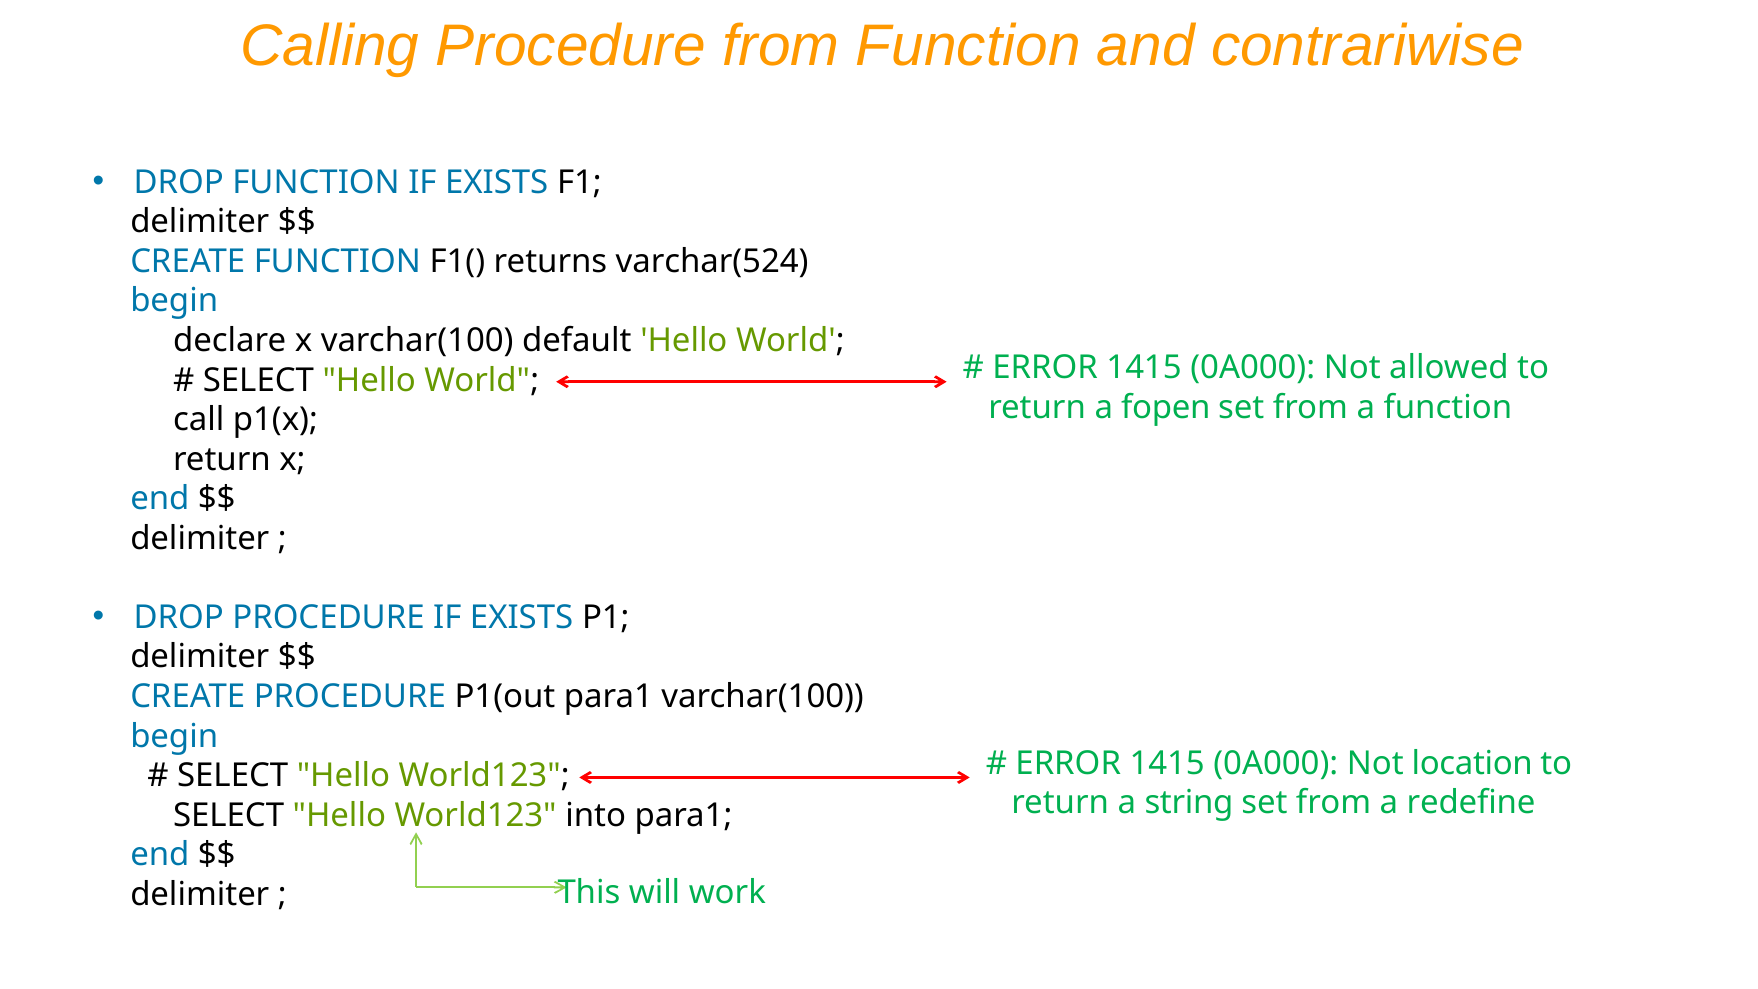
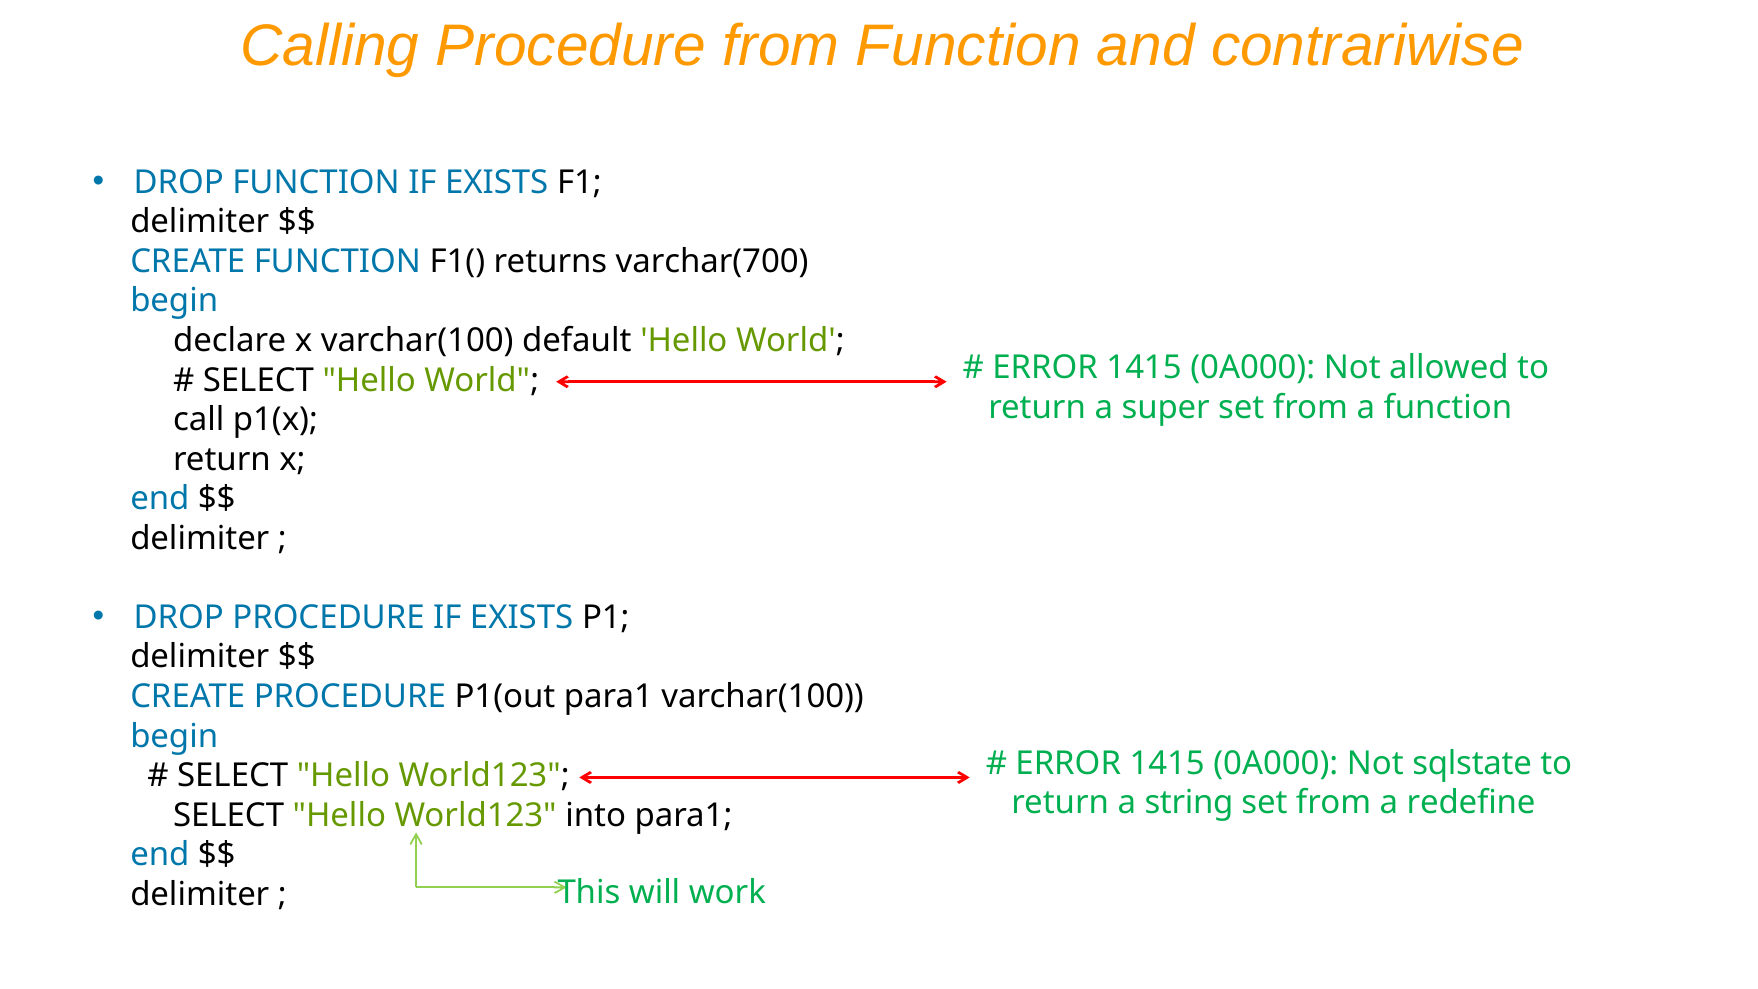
varchar(524: varchar(524 -> varchar(700 (712, 261)
fopen: fopen -> super (1166, 407)
location: location -> sqlstate (1472, 763)
